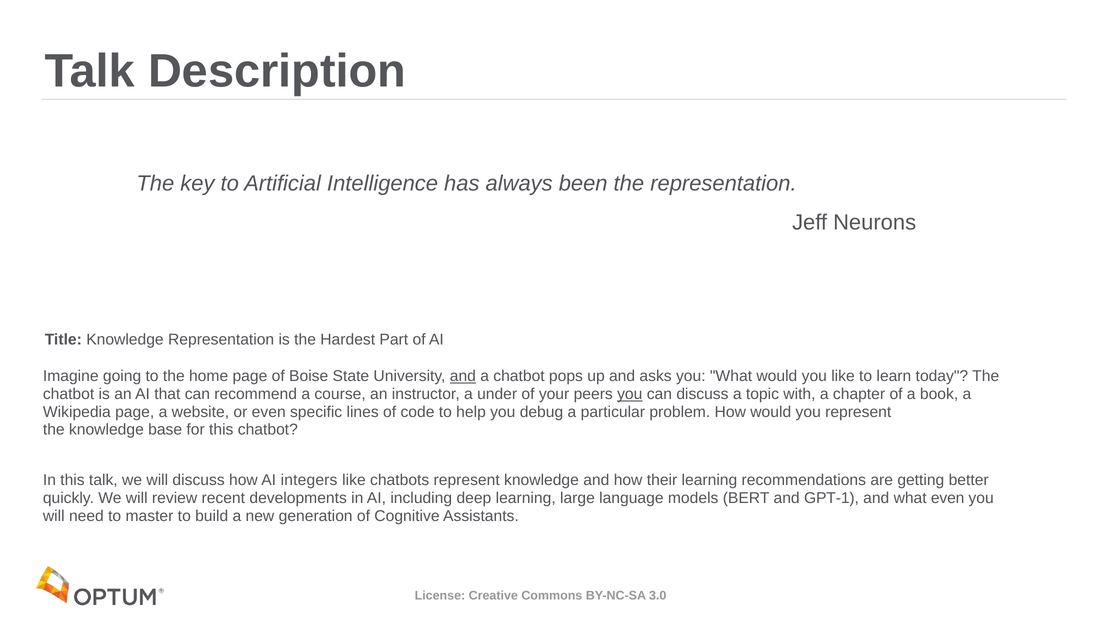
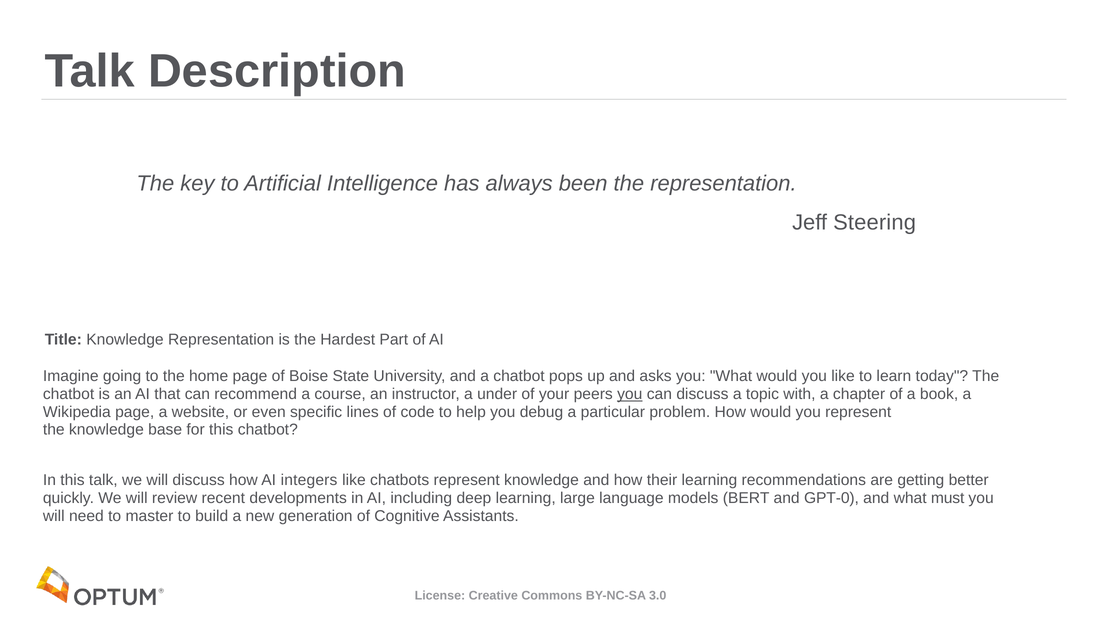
Neurons: Neurons -> Steering (875, 222)
and underline: present -> none (463, 376)
GPT-1: GPT-1 -> GPT-0 (831, 498)
what even: even -> must (948, 498)
